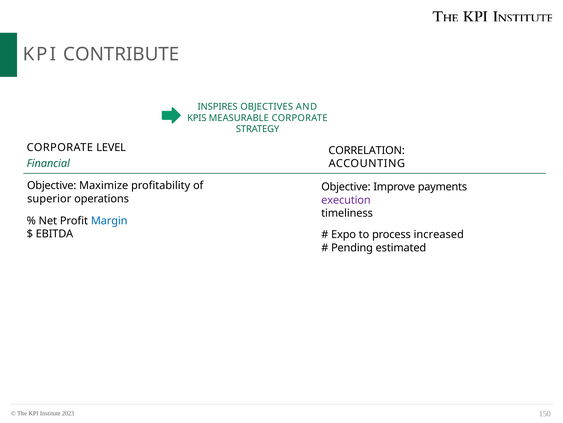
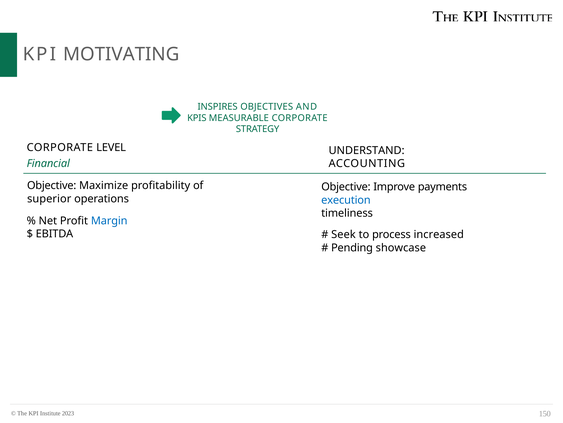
CONTRIBUTE: CONTRIBUTE -> MOTIVATING (121, 54)
CORRELATION: CORRELATION -> UNDERSTAND (367, 150)
execution colour: purple -> blue (346, 200)
Expo: Expo -> Seek (343, 234)
estimated: estimated -> showcase (401, 247)
